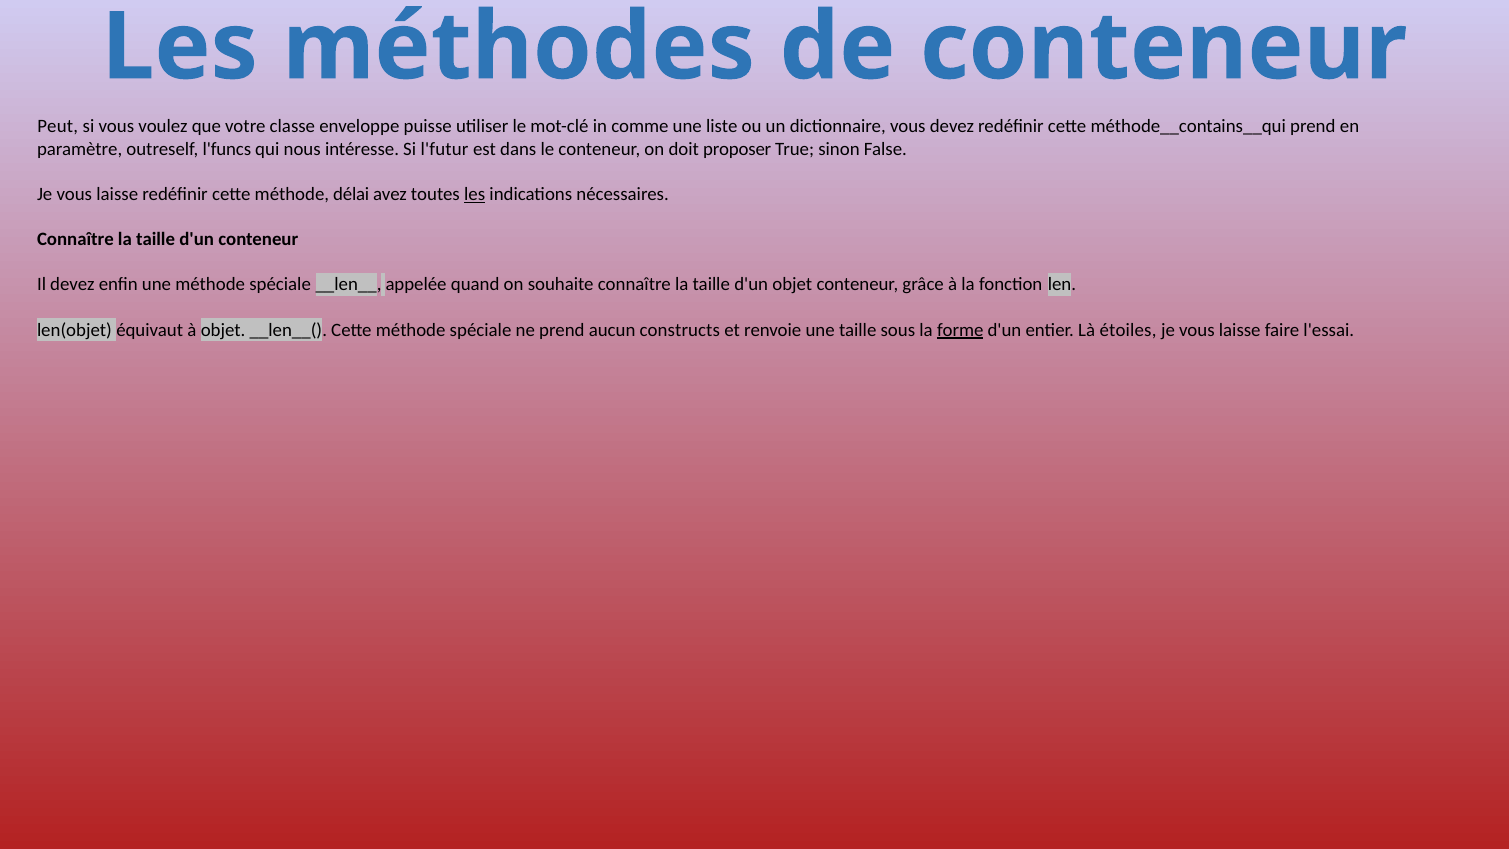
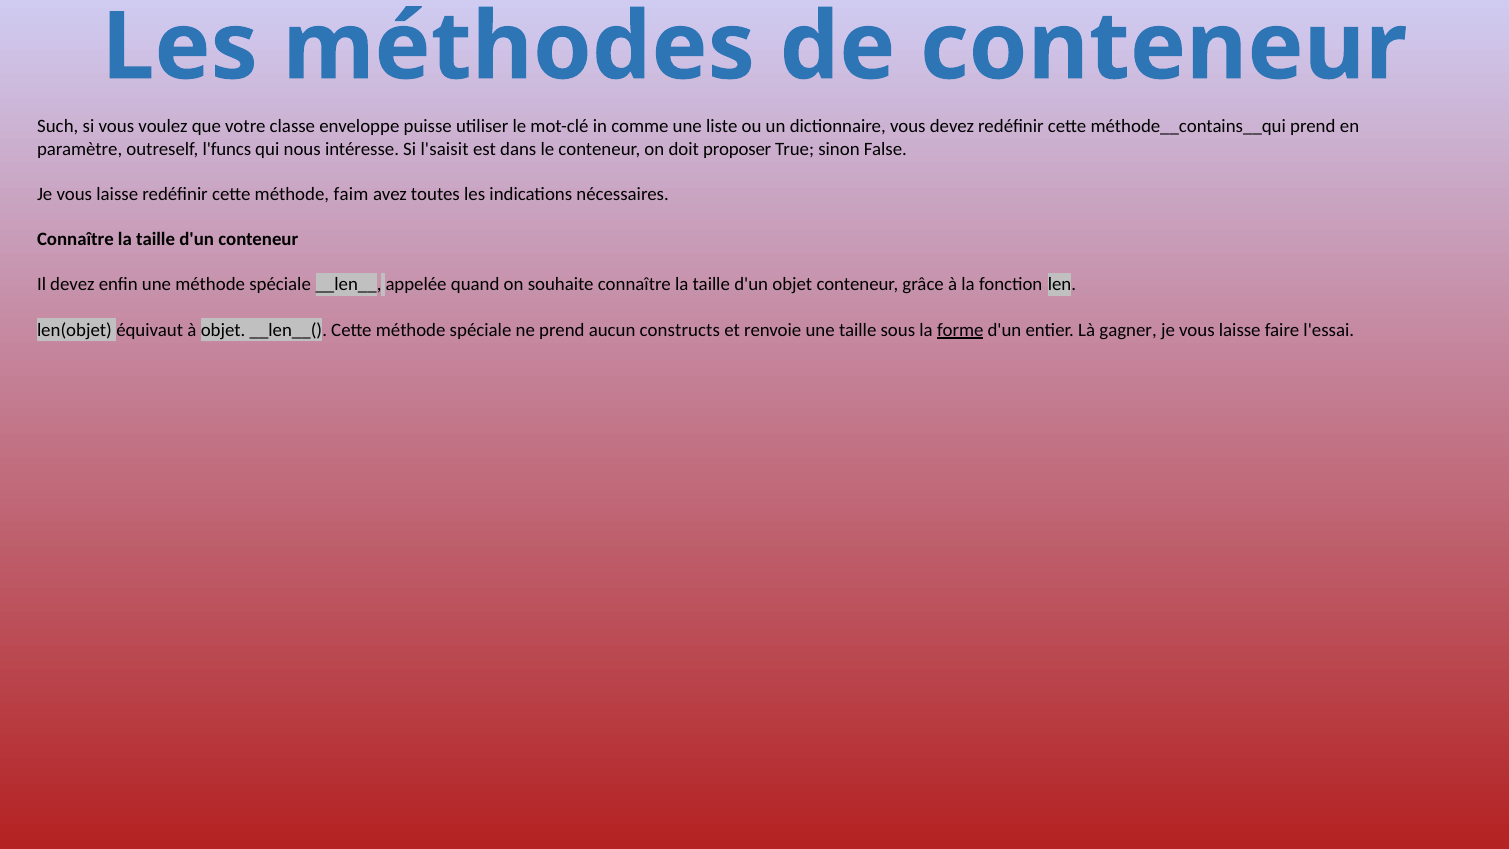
Peut: Peut -> Such (58, 126)
l'futur: l'futur -> l'saisit (445, 149)
délai: délai -> faim (351, 194)
les underline: present -> none (475, 194)
étoiles: étoiles -> gagner (1128, 330)
